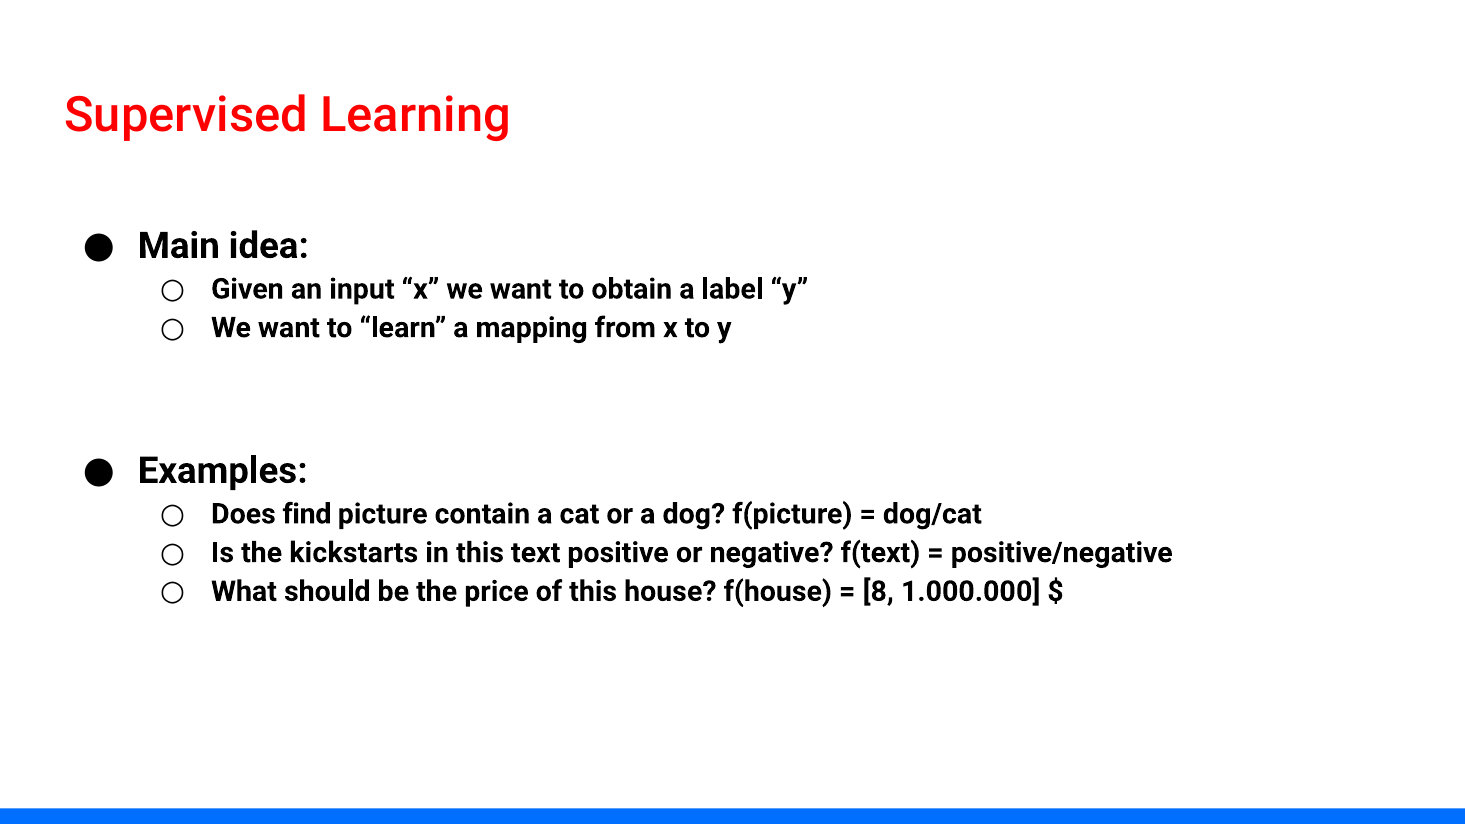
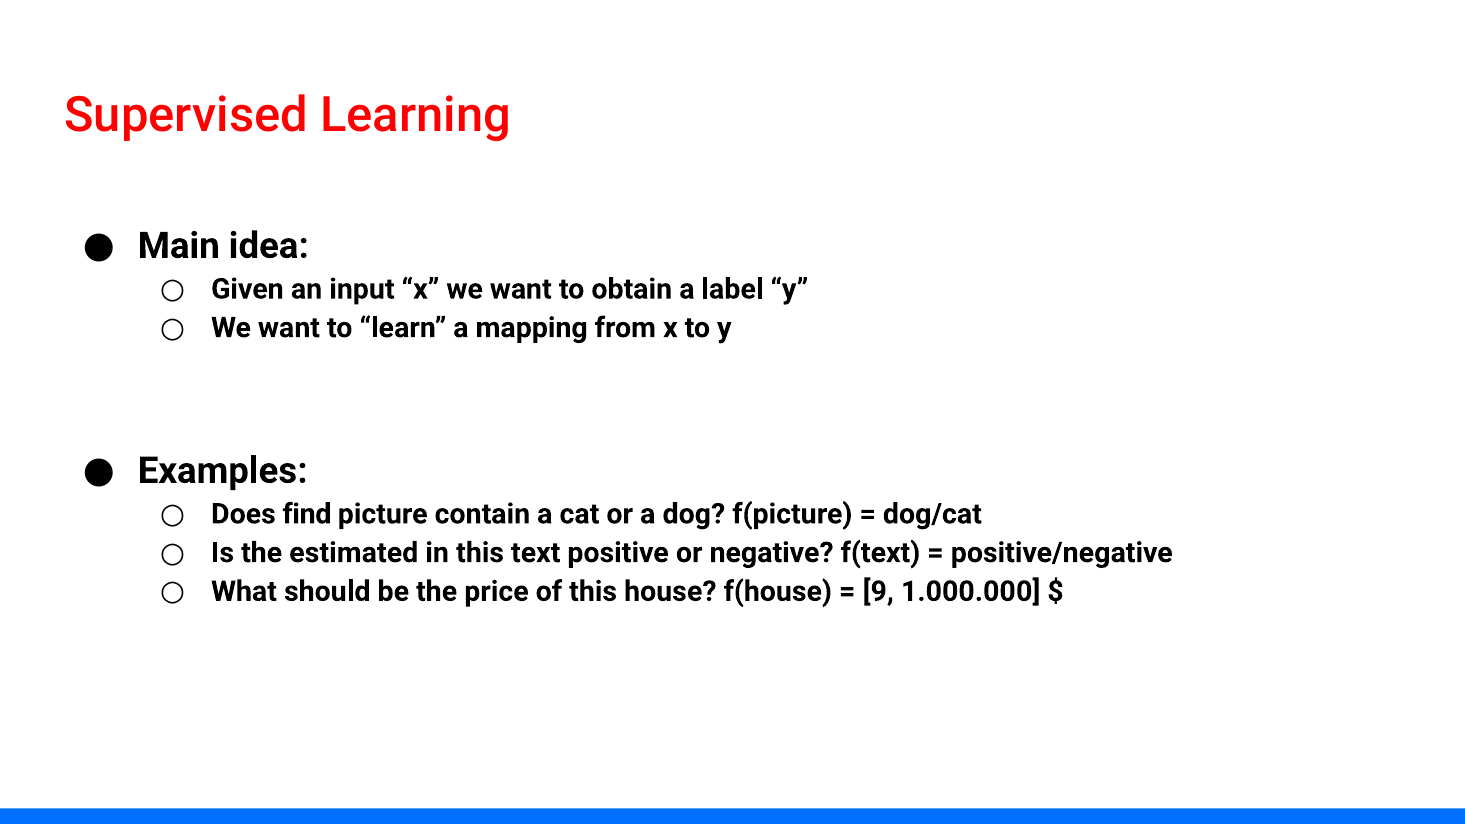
kickstarts: kickstarts -> estimated (354, 553)
8: 8 -> 9 (878, 591)
